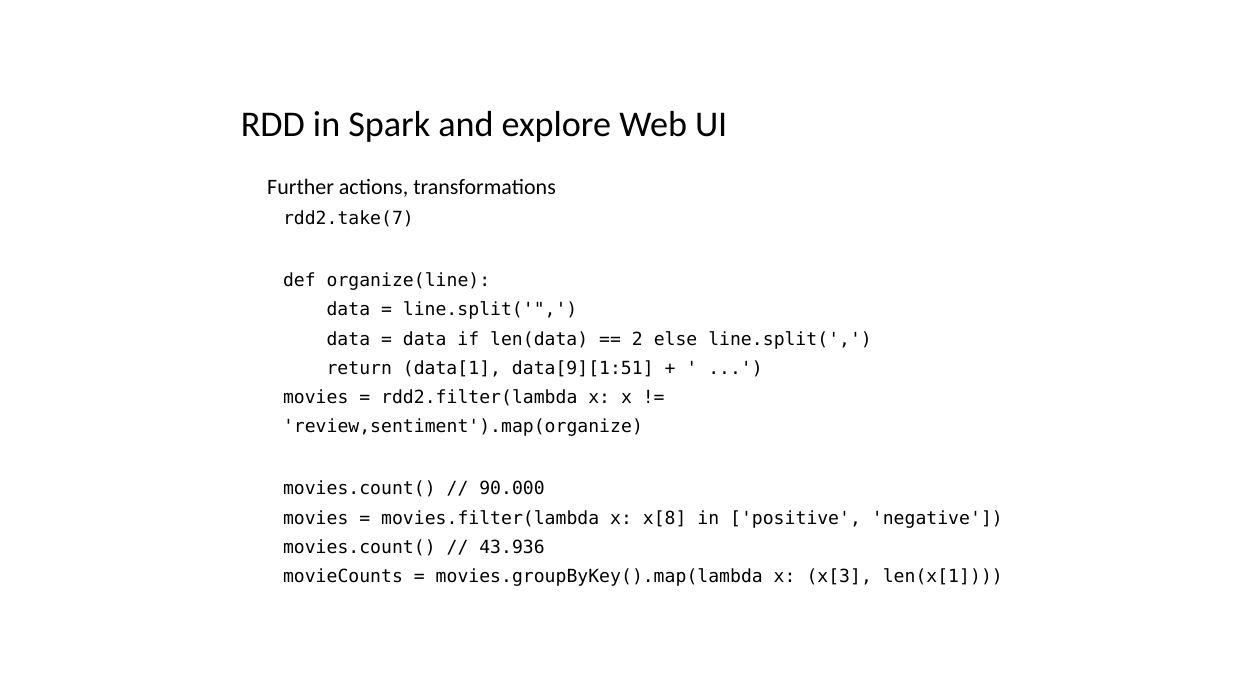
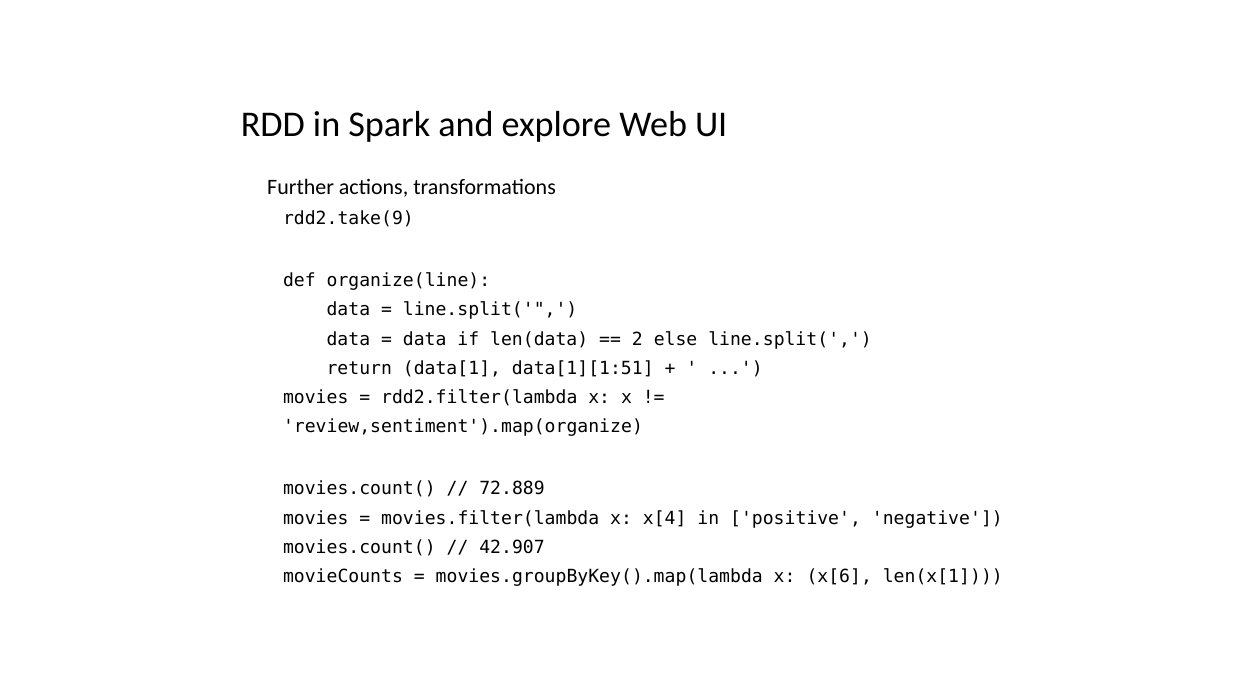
rdd2.take(7: rdd2.take(7 -> rdd2.take(9 (348, 218)
data[9][1:51: data[9][1:51 -> data[1][1:51 (583, 368)
90.000: 90.000 -> 72.889 (512, 489)
x[8: x[8 -> x[4 (665, 518)
43.936: 43.936 -> 42.907 (512, 547)
x[3: x[3 -> x[6 (839, 576)
